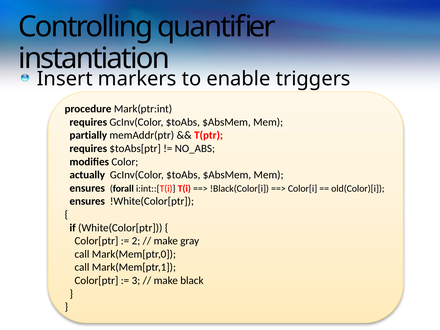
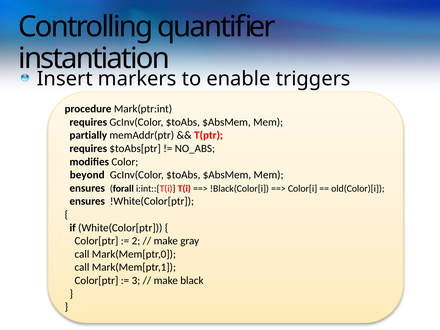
actually: actually -> beyond (87, 175)
